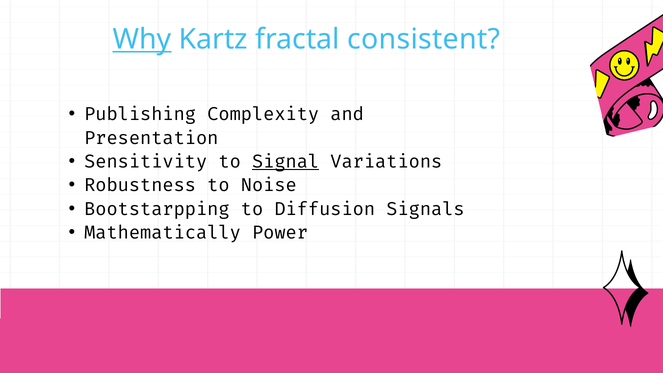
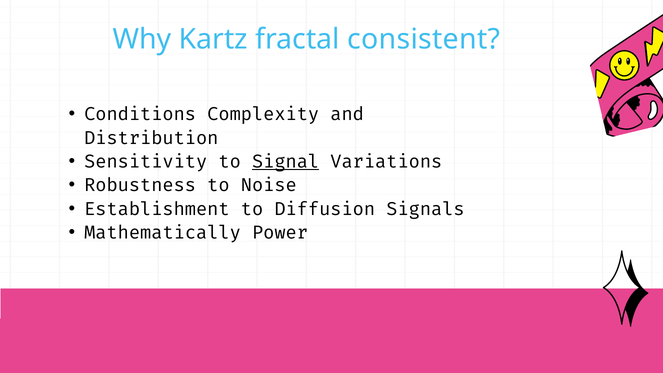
Why underline: present -> none (142, 39)
Publishing: Publishing -> Conditions (140, 114)
Presentation: Presentation -> Distribution (151, 138)
Bootstarpping: Bootstarpping -> Establishment (157, 209)
